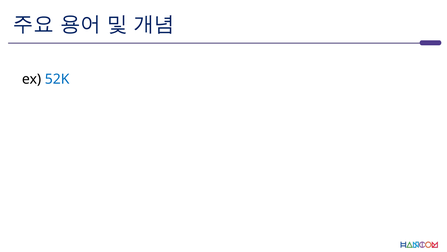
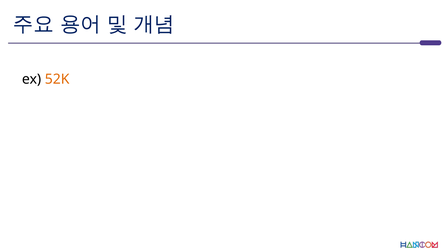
52K colour: blue -> orange (57, 79)
